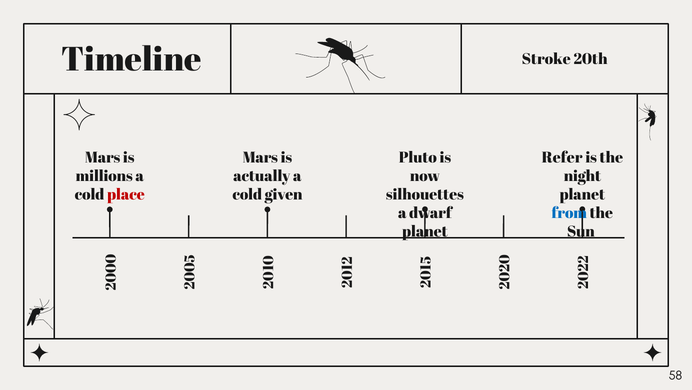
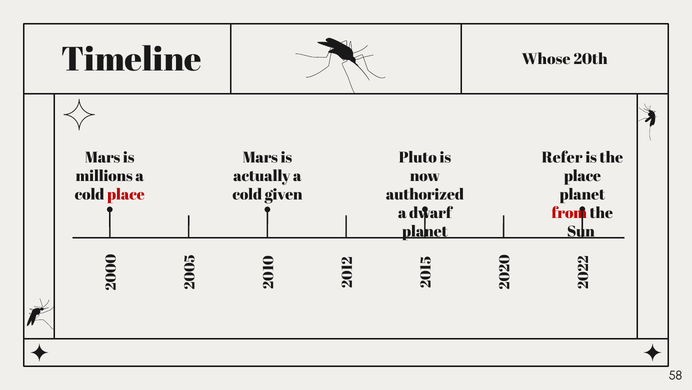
Stroke: Stroke -> Whose (546, 59)
night: night -> place (582, 176)
silhouettes: silhouettes -> authorized (425, 194)
from colour: blue -> red (569, 213)
